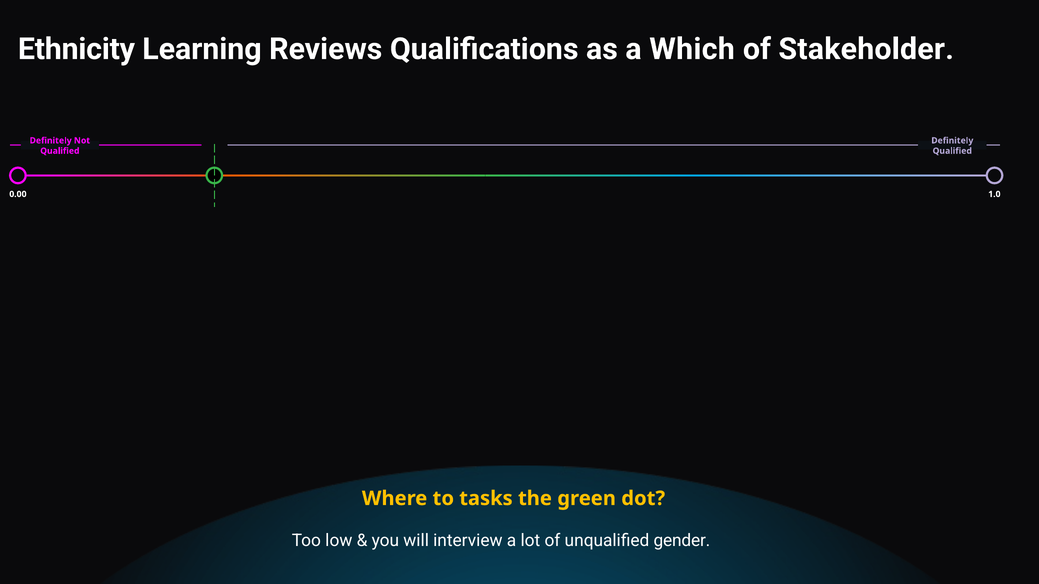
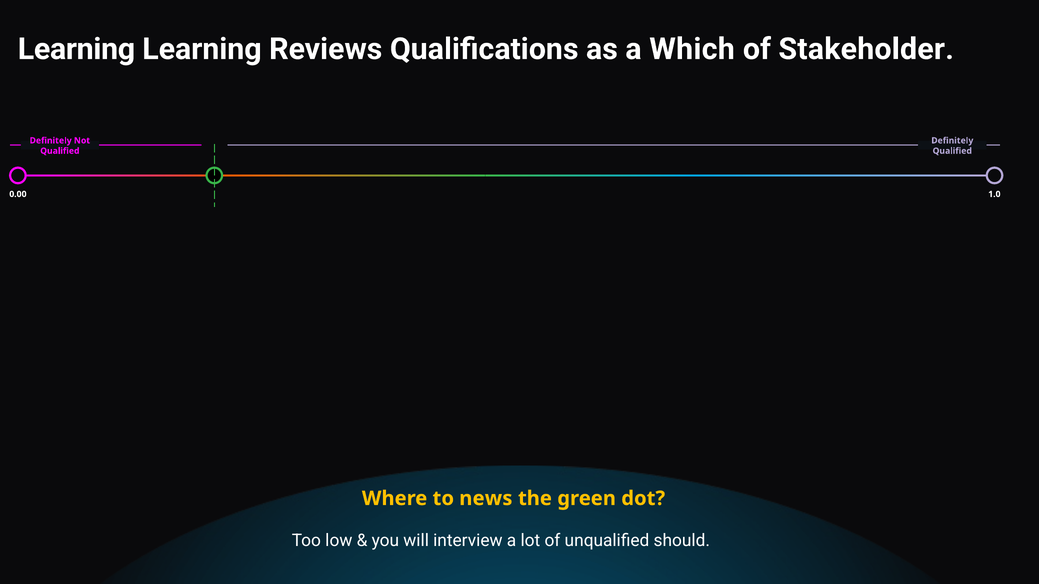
Ethnicity: Ethnicity -> Learning (76, 49)
tasks: tasks -> news (486, 499)
gender: gender -> should (682, 541)
